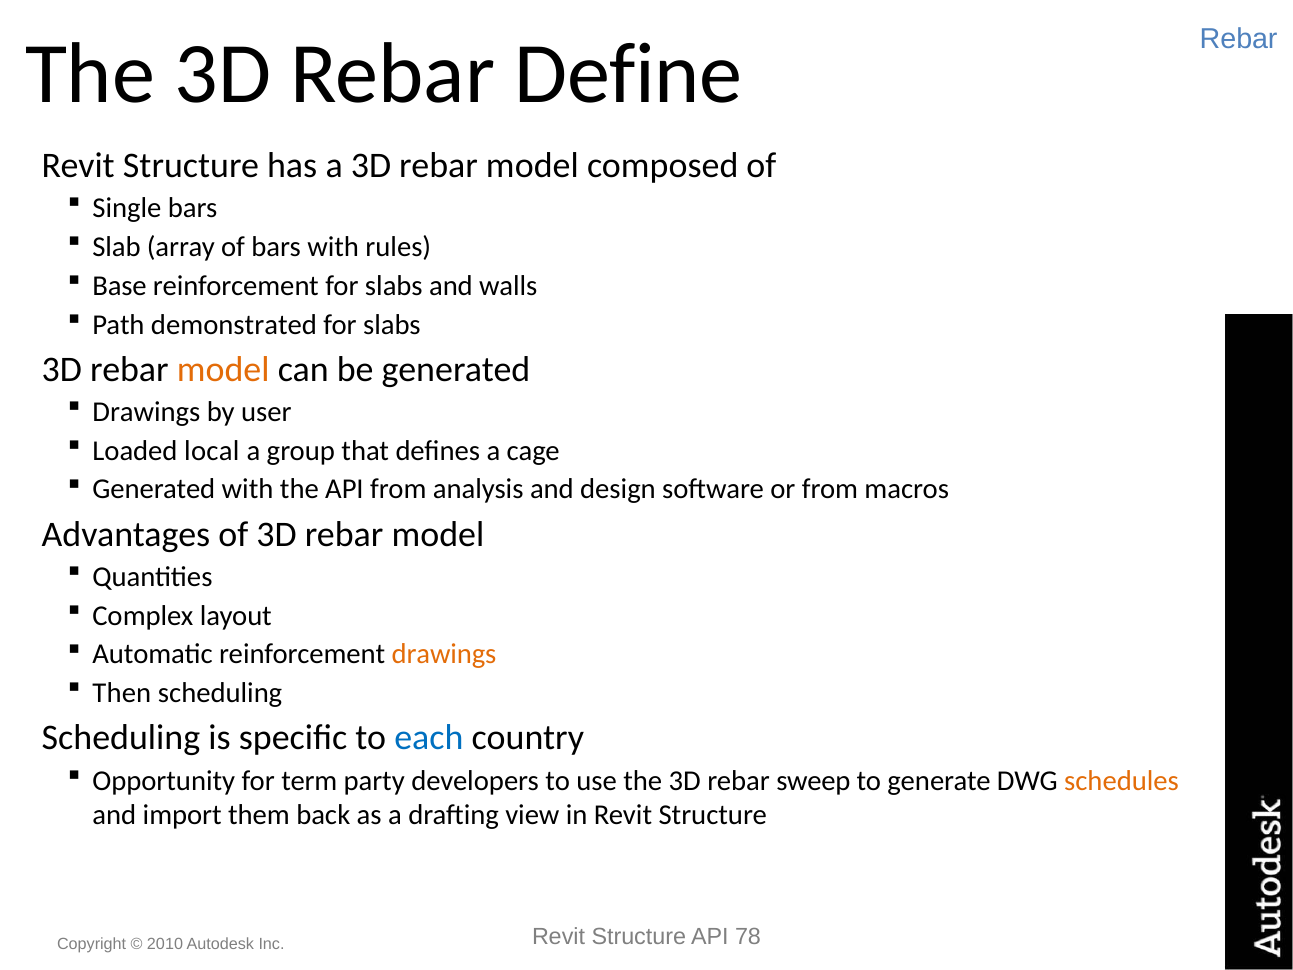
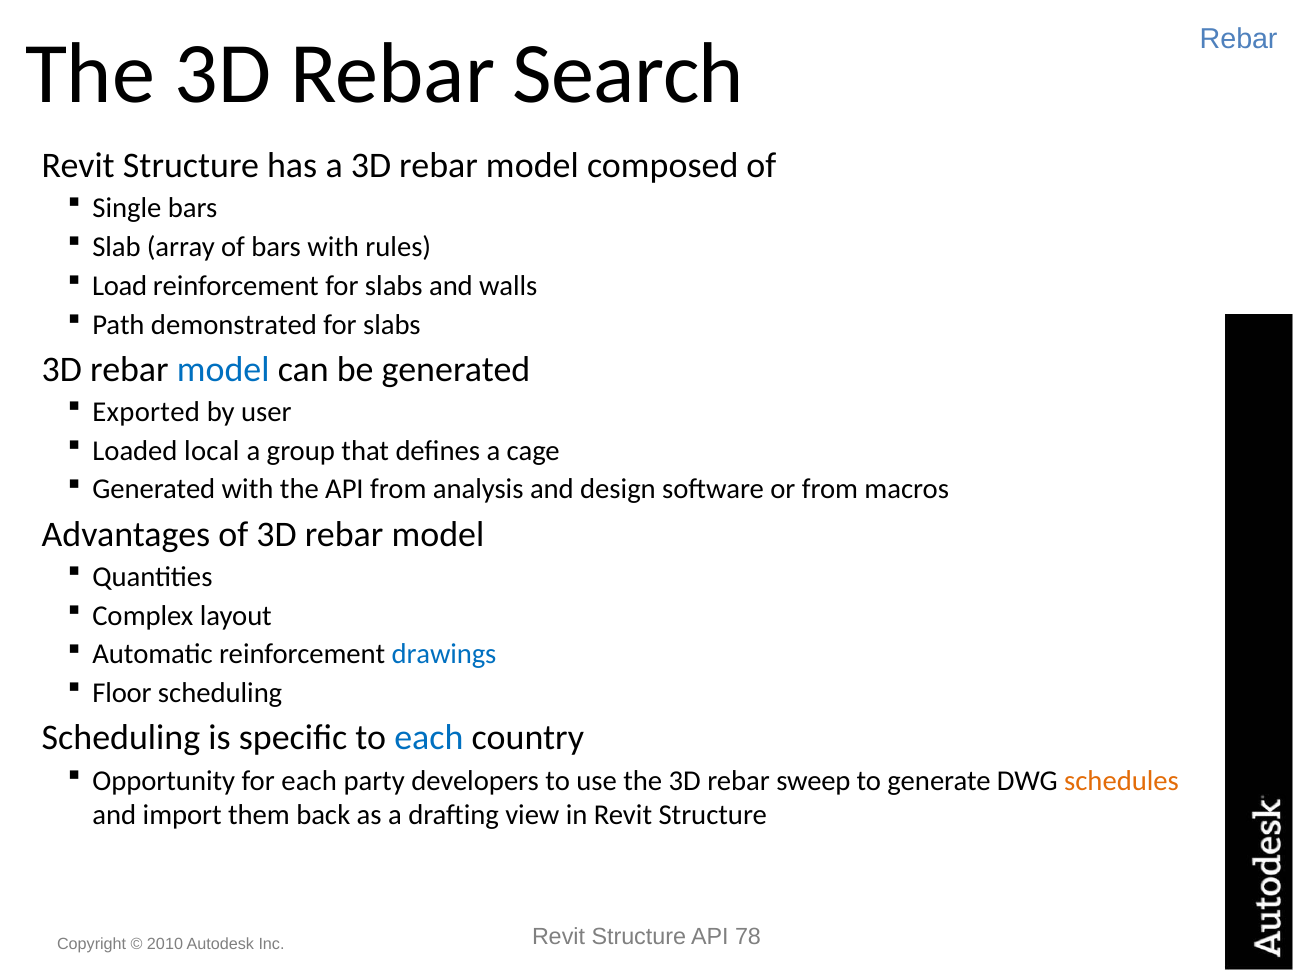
Define: Define -> Search (628, 74)
Base: Base -> Load (120, 286)
model colour: orange -> blue (223, 369)
Drawings: Drawings -> Exported (146, 412)
drawings colour: orange -> blue (444, 654)
Then: Then -> Floor (122, 693)
for term: term -> each (309, 780)
